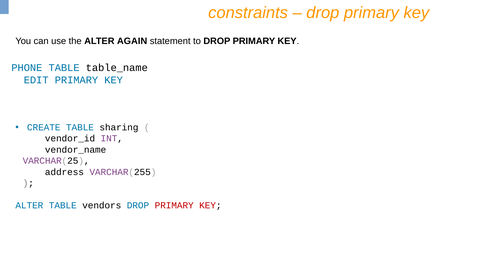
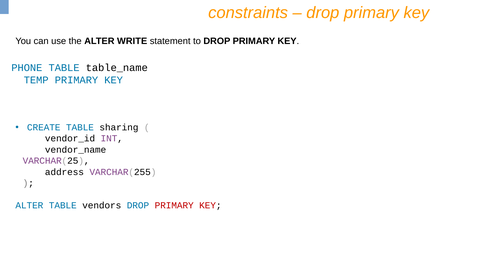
AGAIN: AGAIN -> WRITE (132, 41)
EDIT: EDIT -> TEMP (36, 80)
